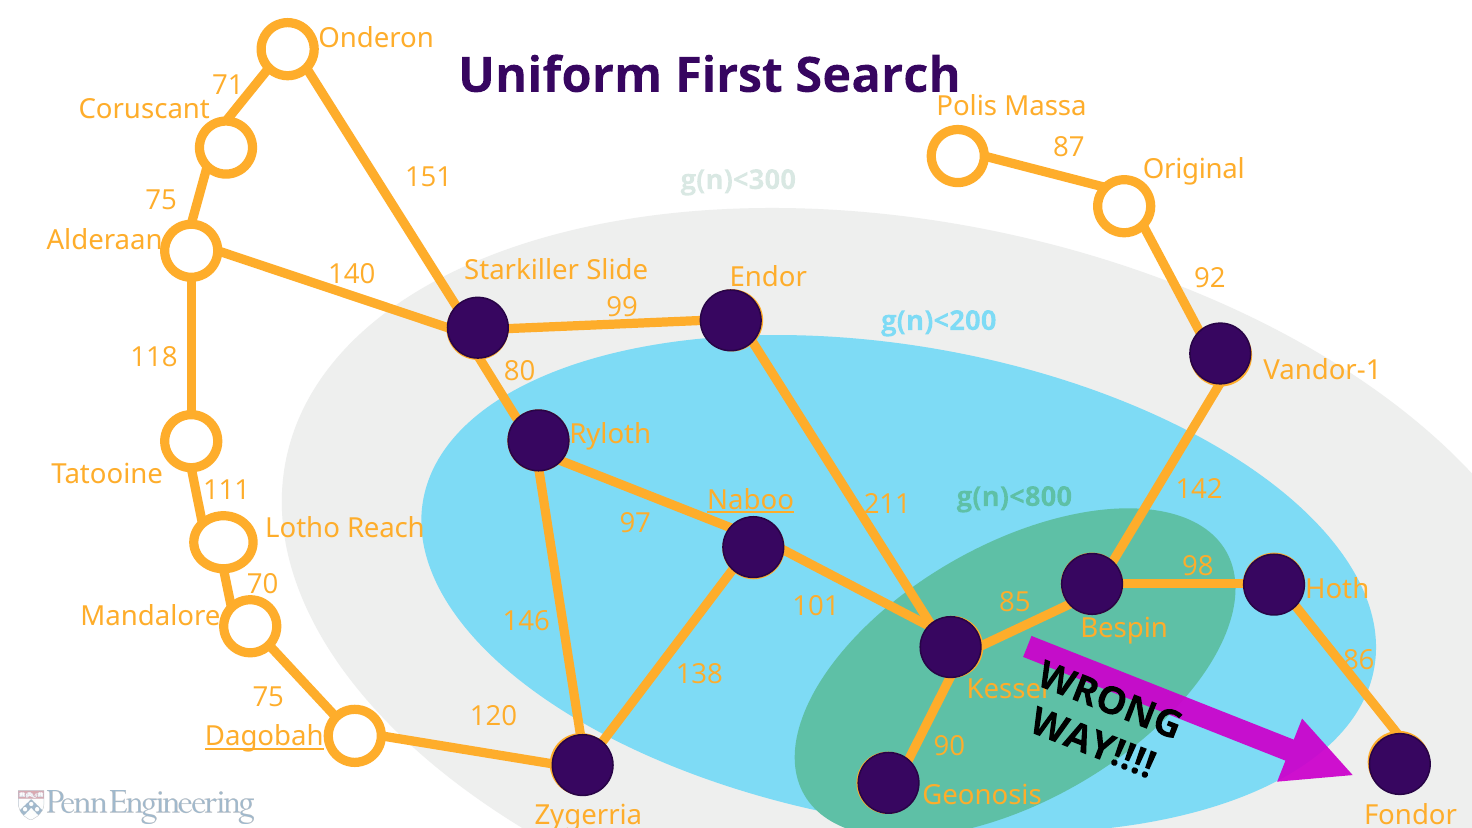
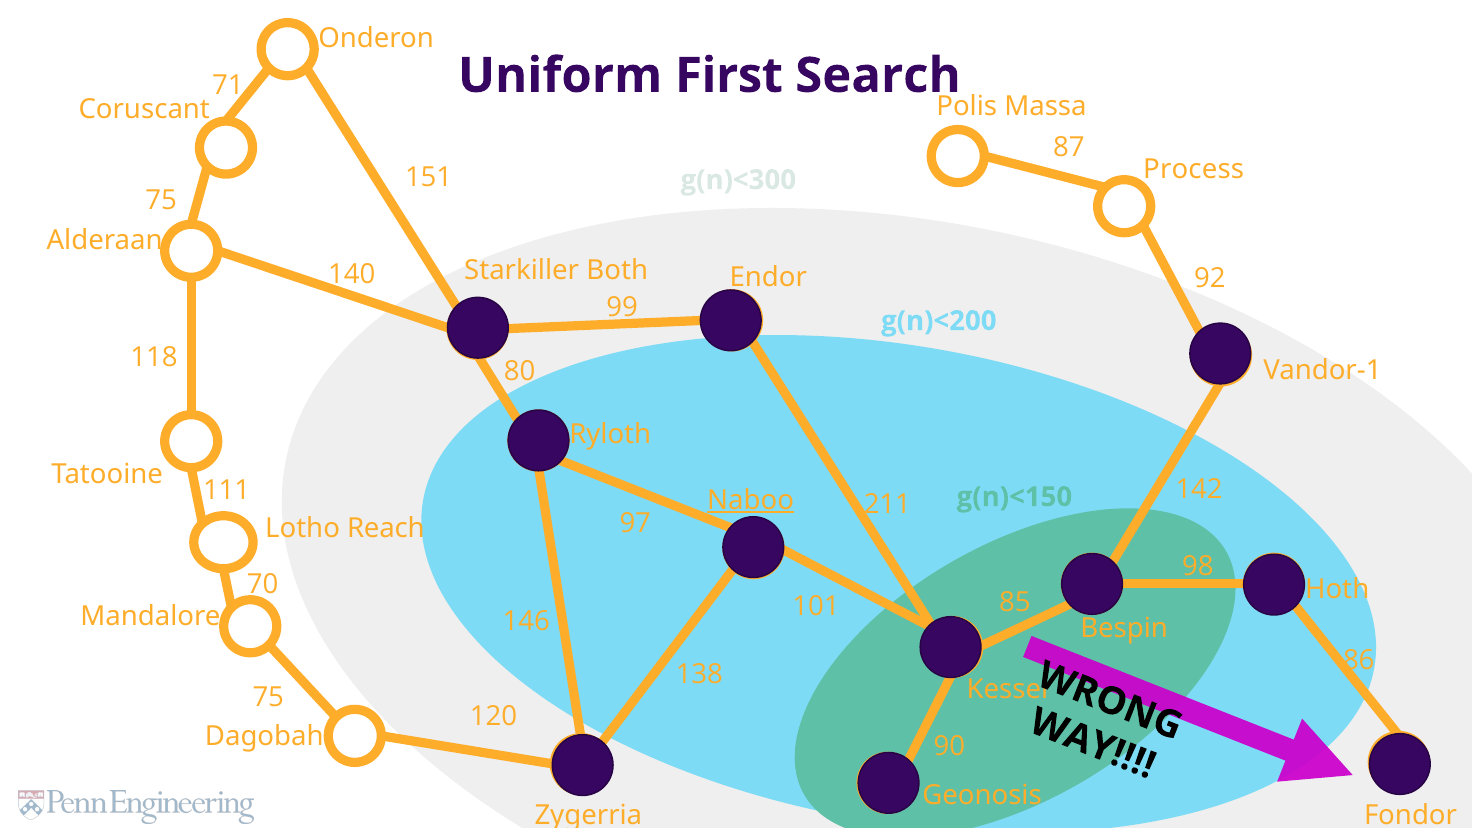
Original: Original -> Process (1194, 169)
Slide: Slide -> Both (617, 270)
g(n)<800: g(n)<800 -> g(n)<150 (1014, 497)
Dagobah underline: present -> none (264, 737)
